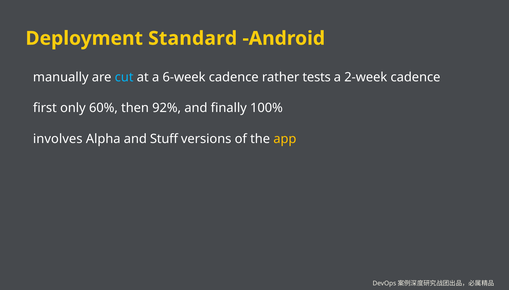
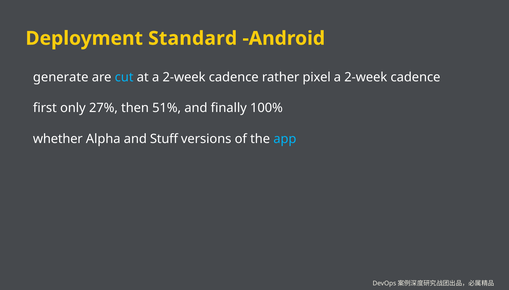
manually: manually -> generate (61, 77)
at a 6-week: 6-week -> 2-week (184, 77)
tests: tests -> pixel (317, 77)
60%: 60% -> 27% (103, 108)
92%: 92% -> 51% (167, 108)
involves: involves -> whether (58, 139)
app colour: yellow -> light blue (285, 139)
